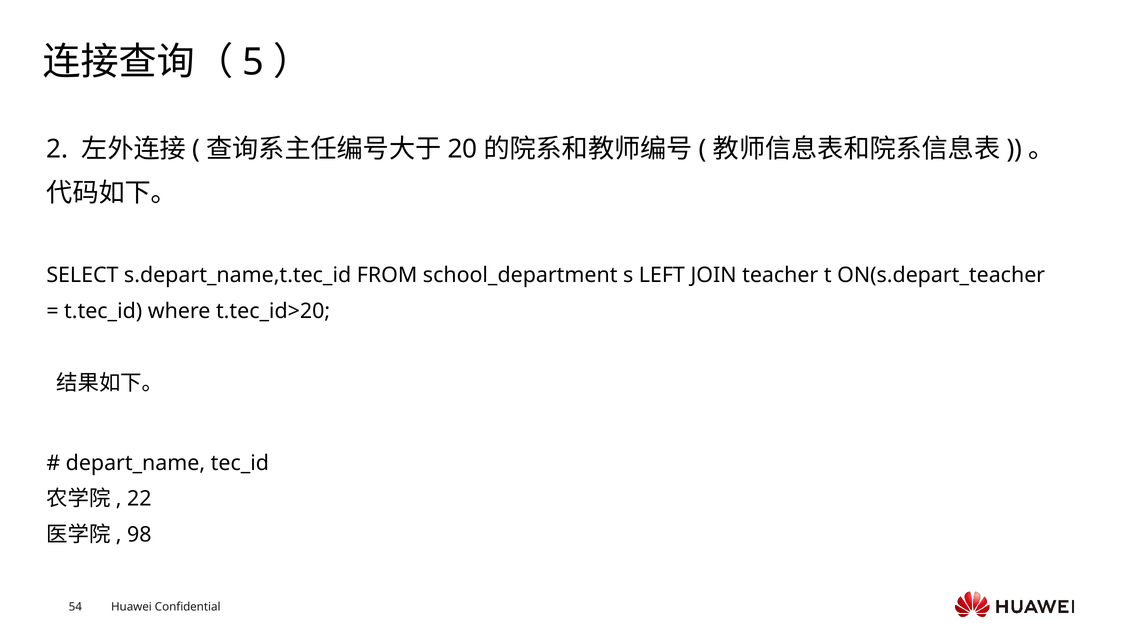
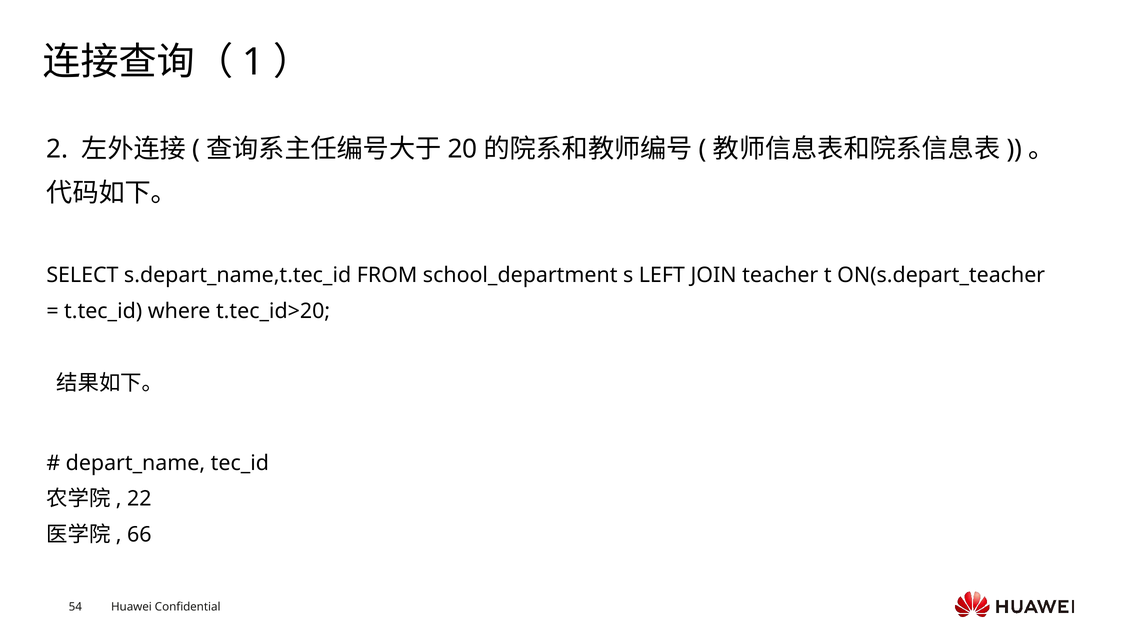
5: 5 -> 1 (253, 62)
98: 98 -> 66 (139, 535)
